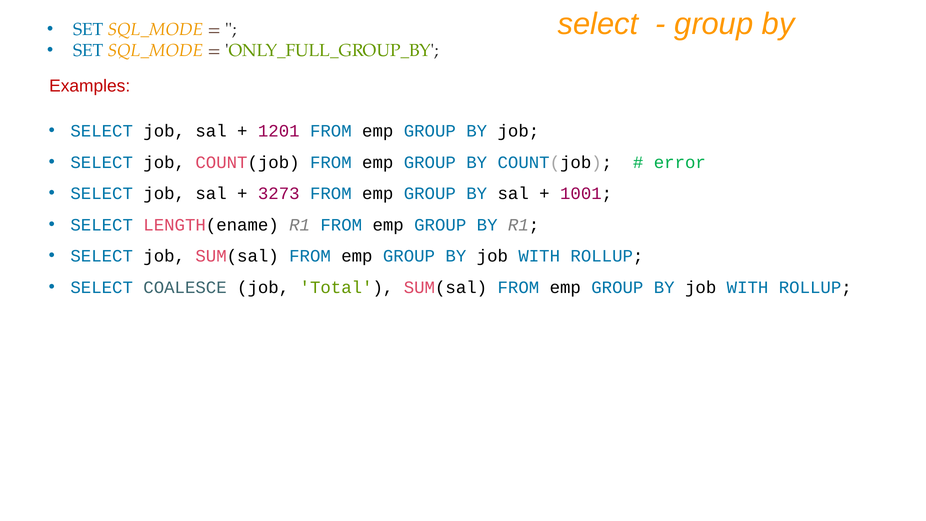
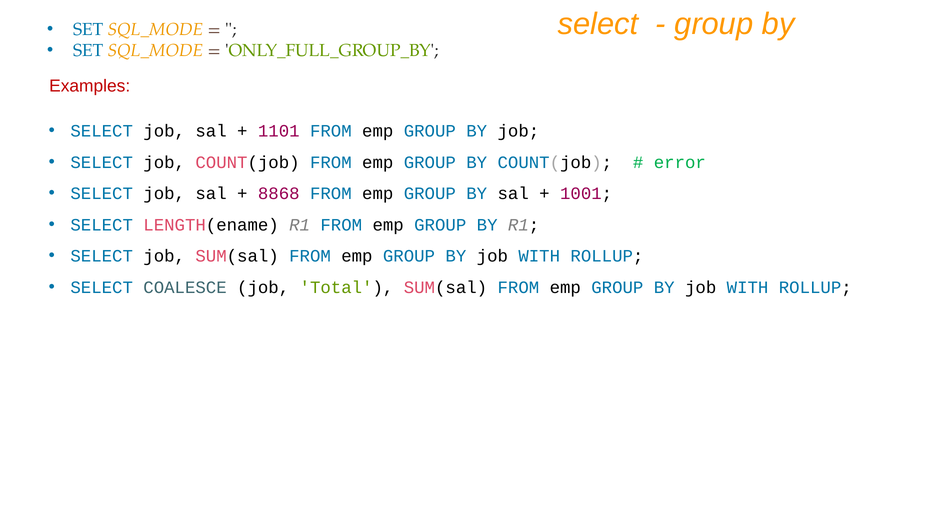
1201: 1201 -> 1101 (279, 131)
3273: 3273 -> 8868 (279, 194)
